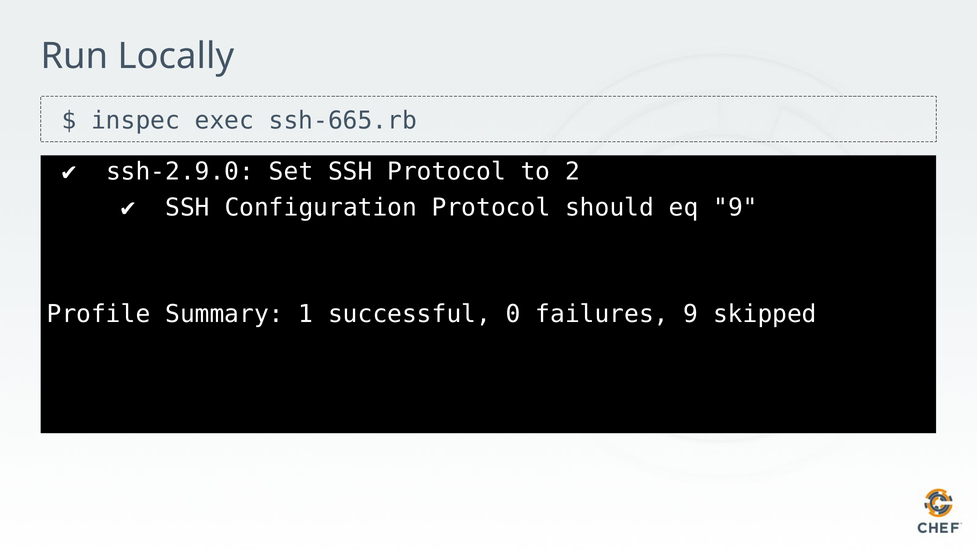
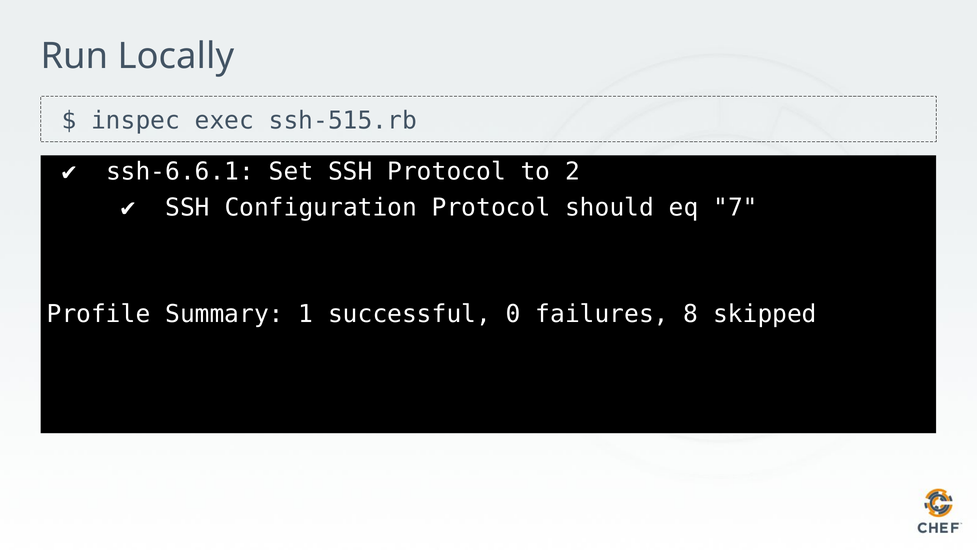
ssh-665.rb: ssh-665.rb -> ssh-515.rb (343, 121)
ssh-2.9.0: ssh-2.9.0 -> ssh-6.6.1 (180, 172)
eq 9: 9 -> 7 (735, 207)
failures 9: 9 -> 8 (691, 314)
